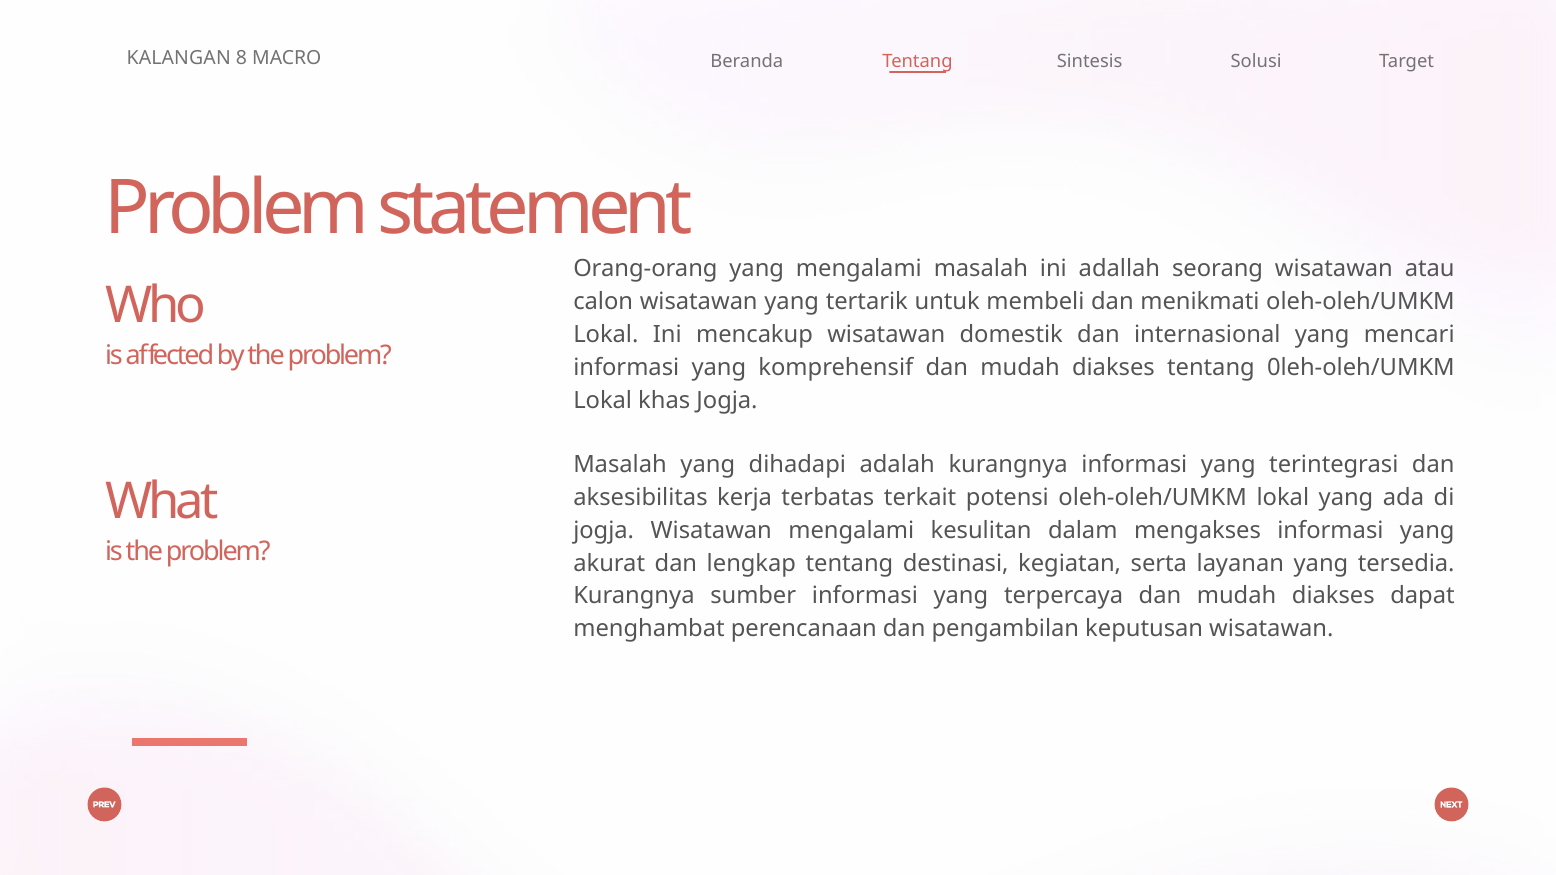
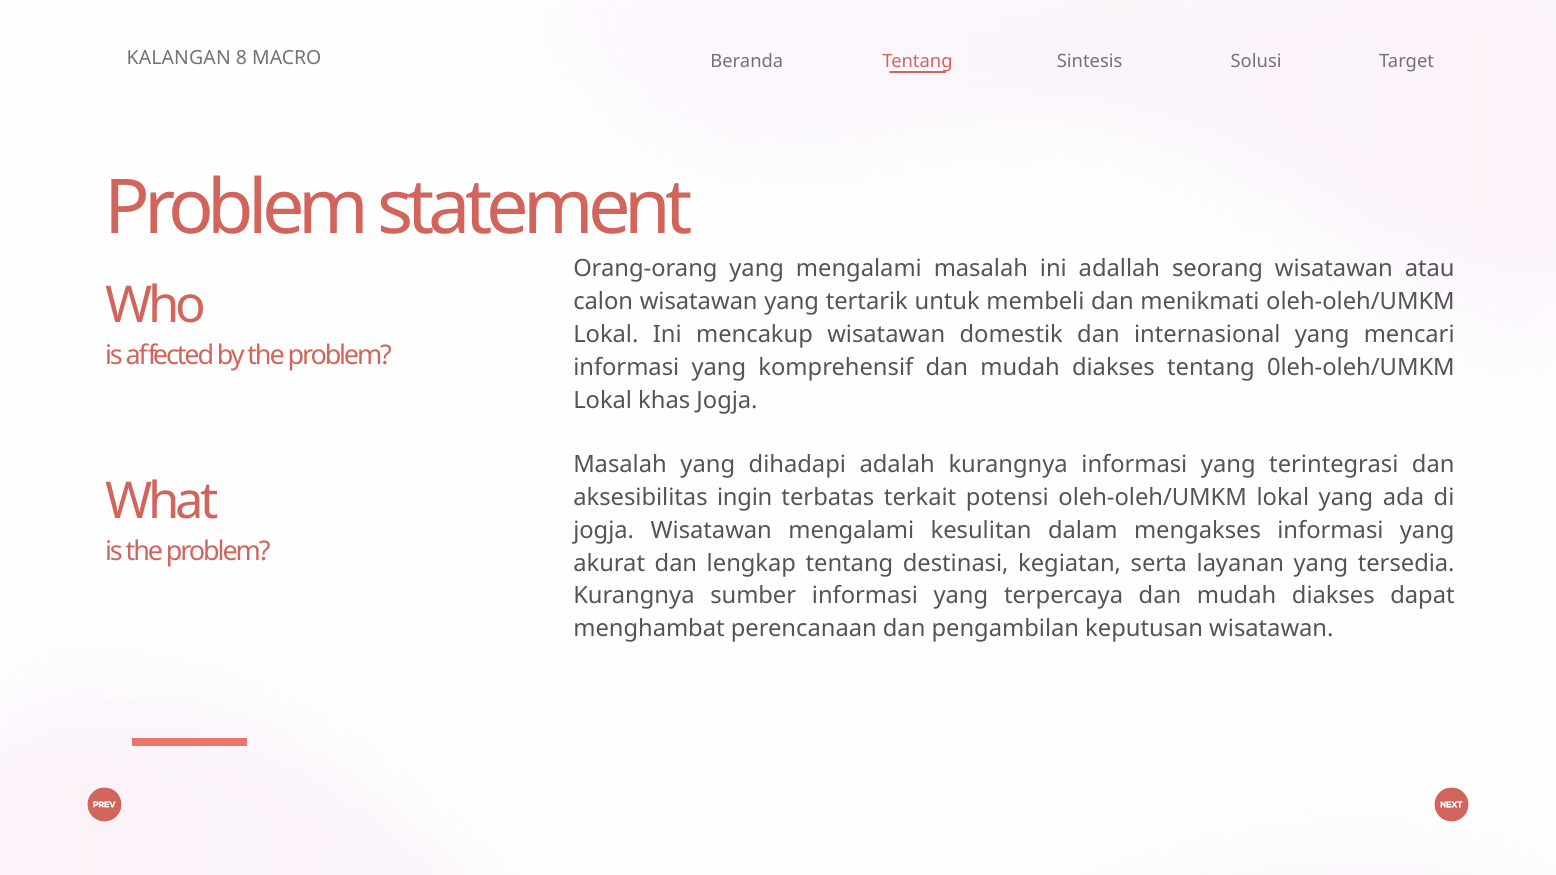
kerja: kerja -> ingin (745, 498)
